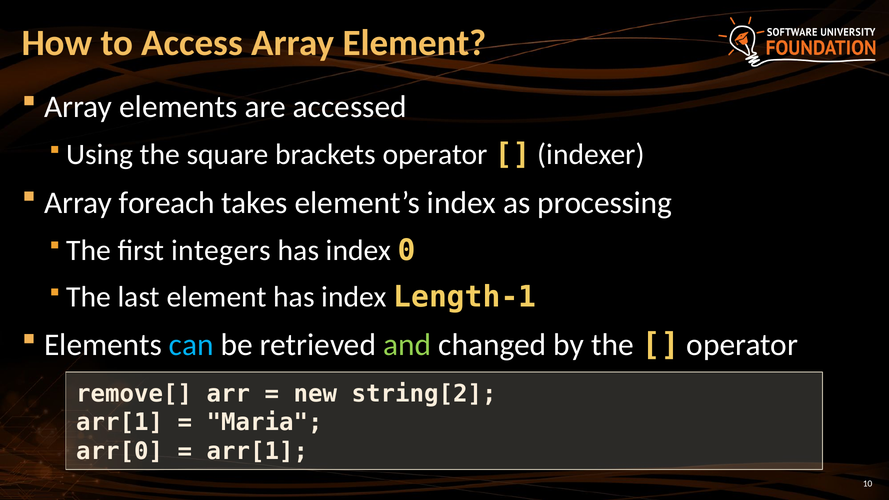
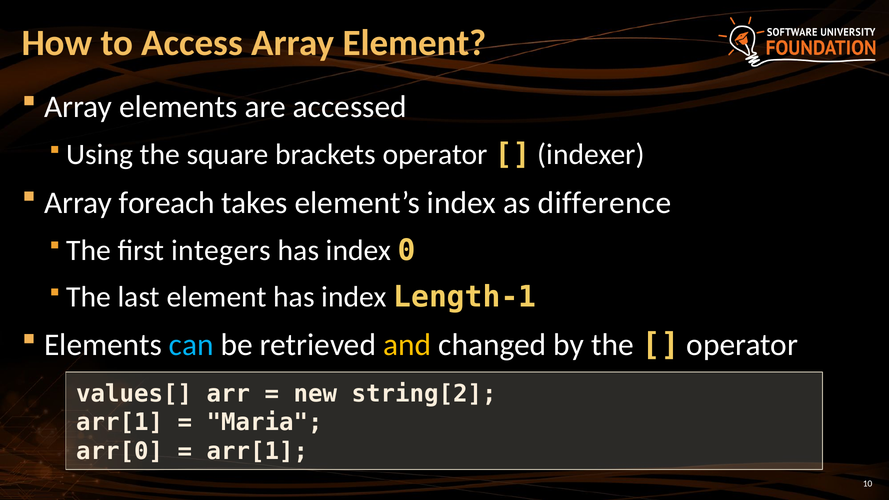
processing: processing -> difference (604, 203)
and colour: light green -> yellow (407, 345)
remove[: remove[ -> values[ (134, 394)
